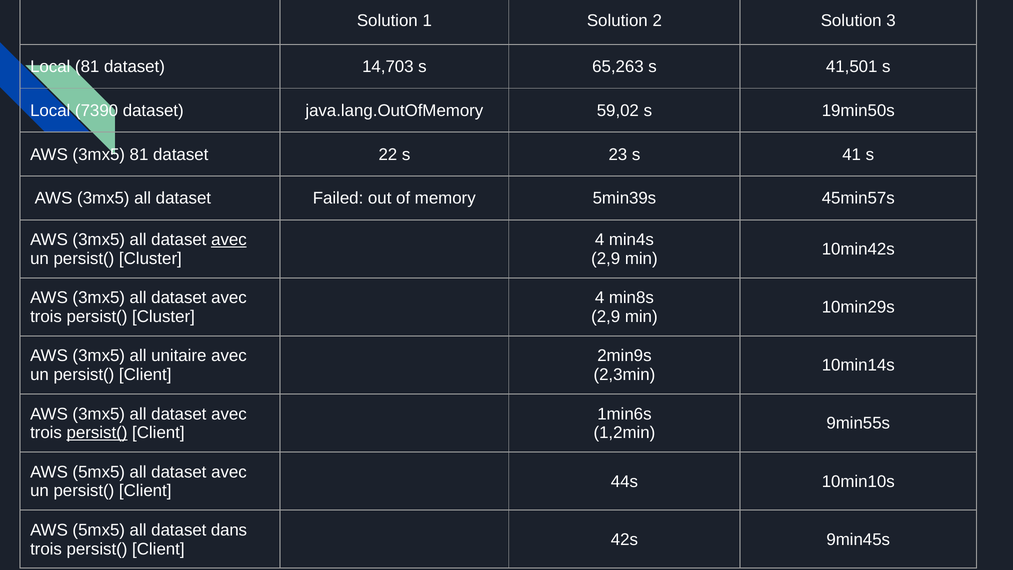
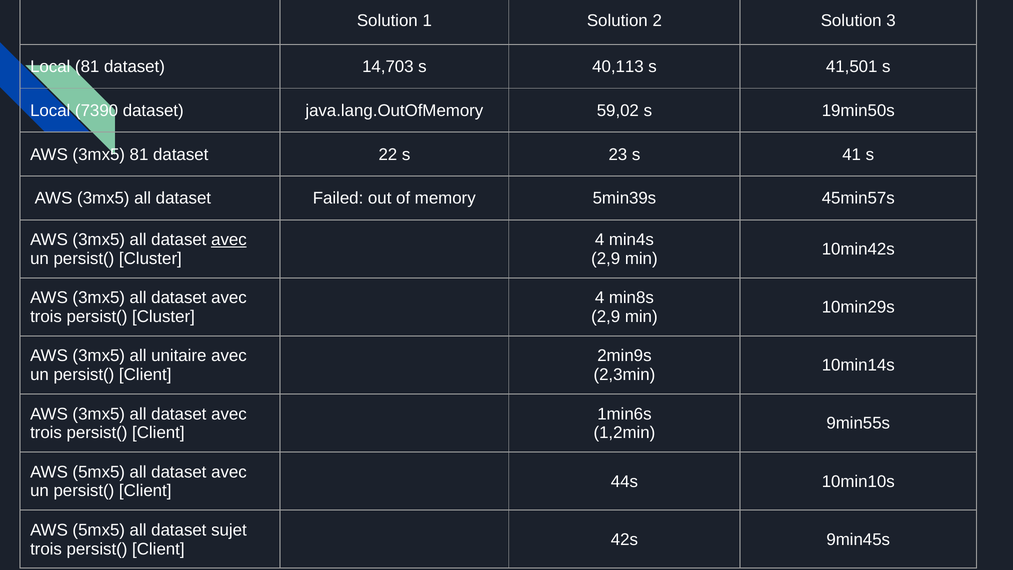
65,263: 65,263 -> 40,113 (618, 67)
persist( underline: present -> none (97, 433)
dans: dans -> sujet (229, 530)
